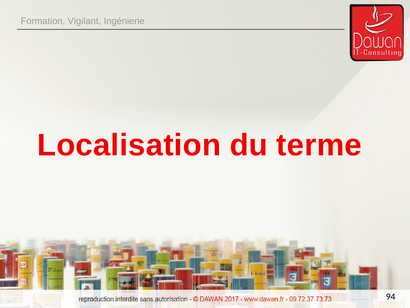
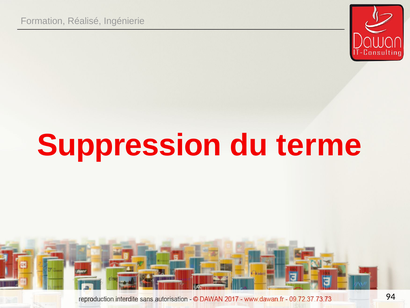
Vigilant: Vigilant -> Réalisé (84, 21)
Localisation: Localisation -> Suppression (129, 145)
